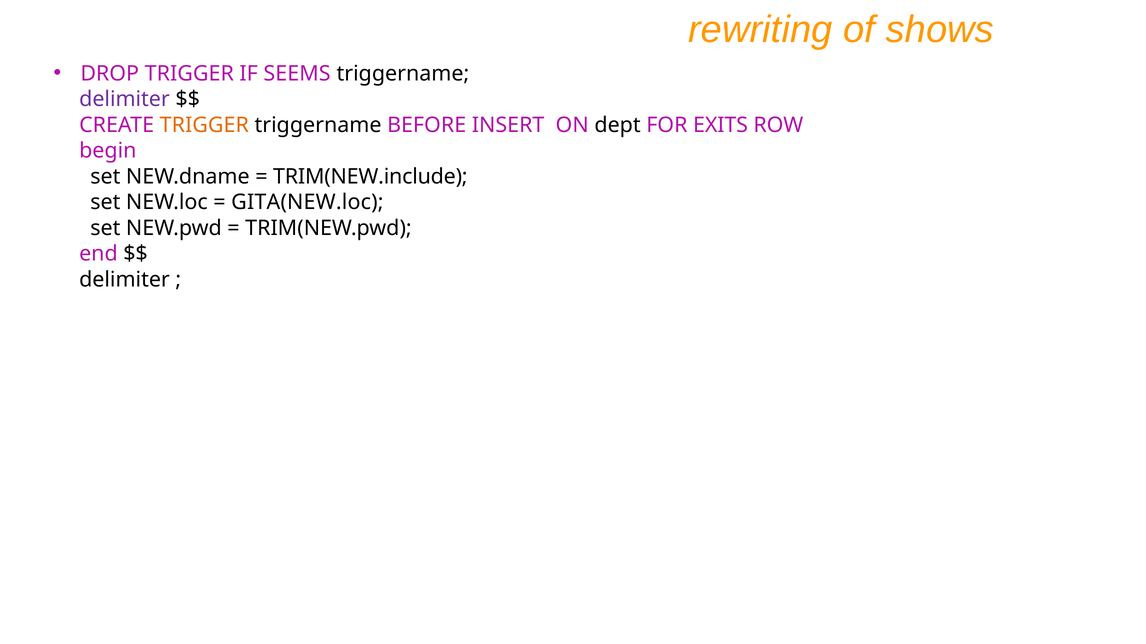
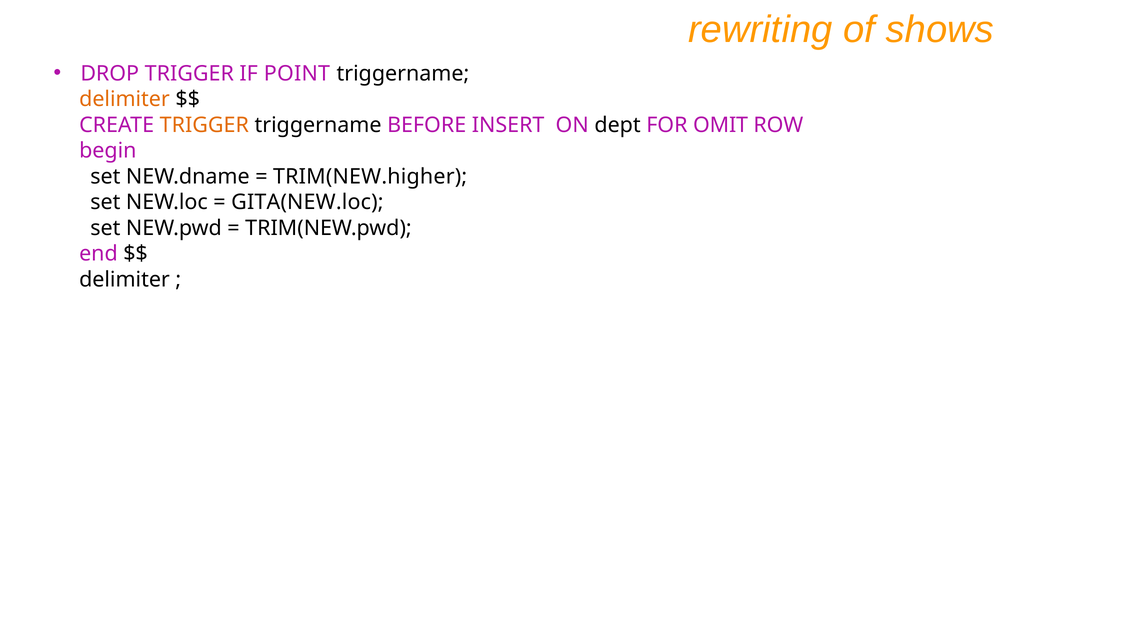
SEEMS: SEEMS -> POINT (297, 74)
delimiter colour: purple -> orange (125, 99)
EXITS: EXITS -> OMIT (721, 125)
TRIM(NEW.include: TRIM(NEW.include -> TRIM(NEW.higher (370, 177)
